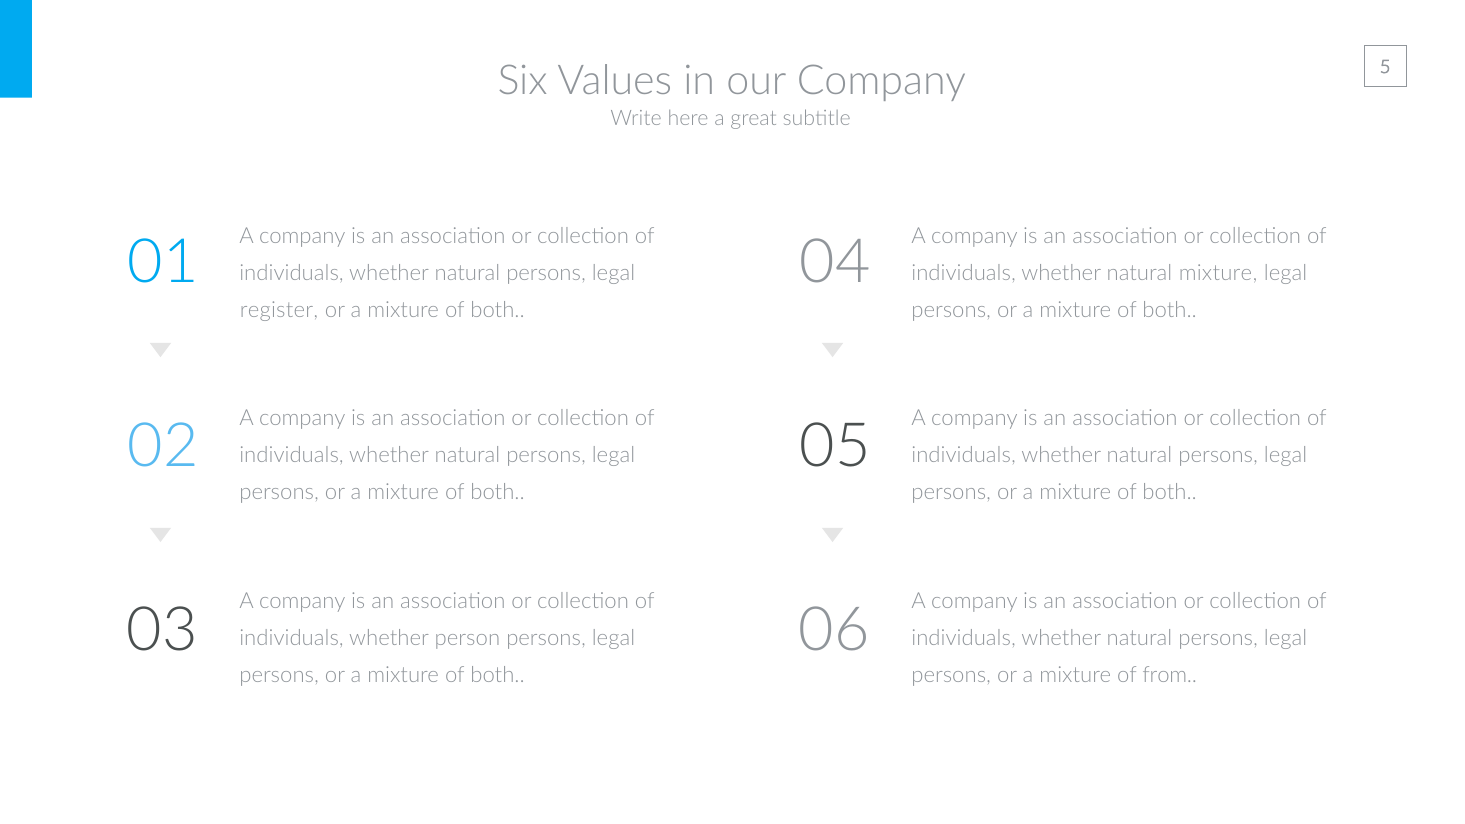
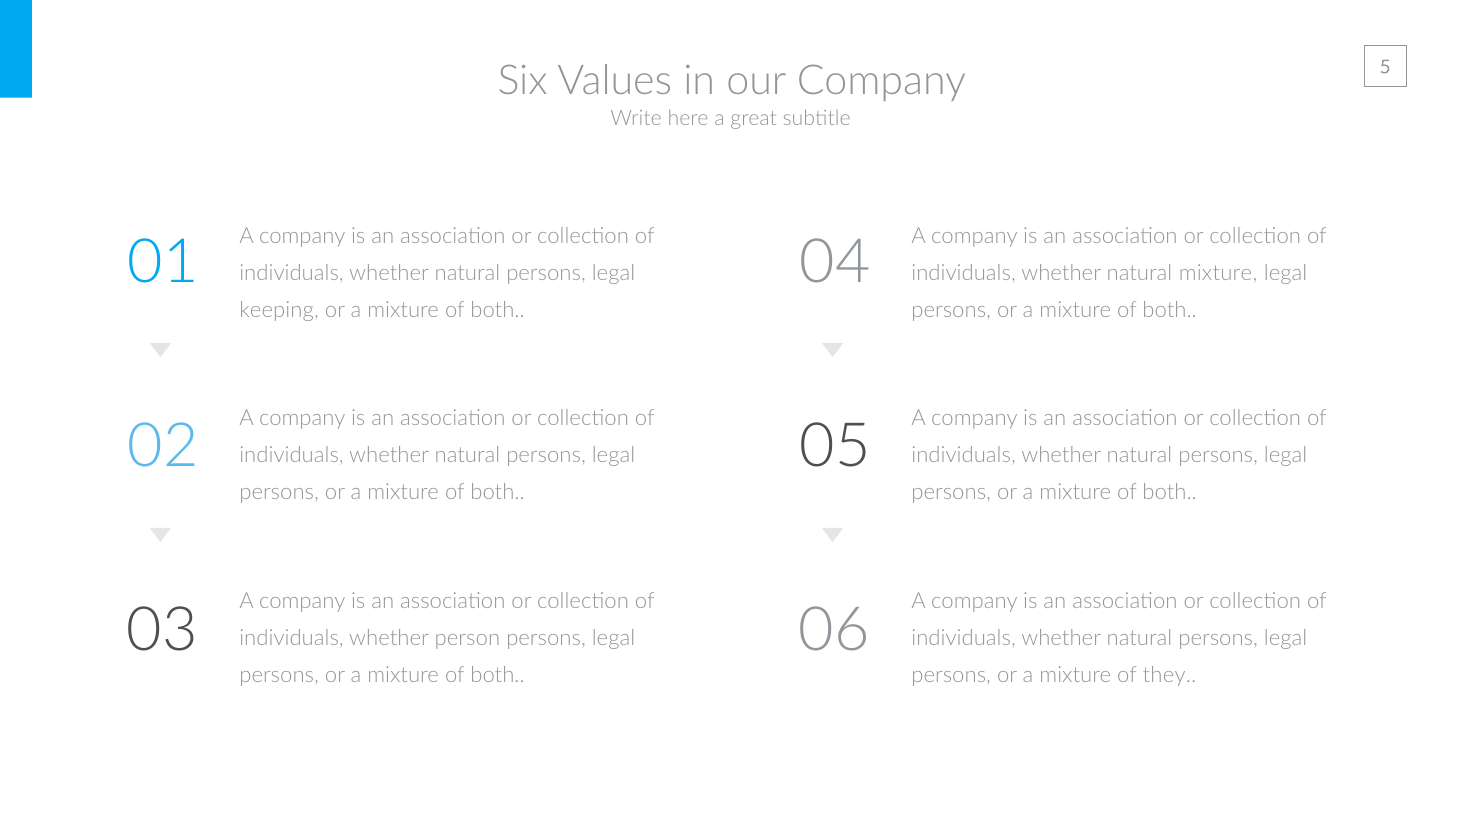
register: register -> keeping (279, 310)
from: from -> they (1170, 675)
